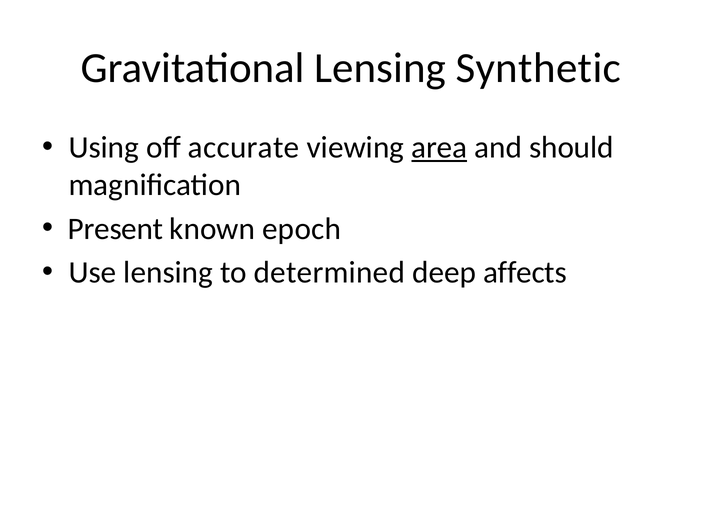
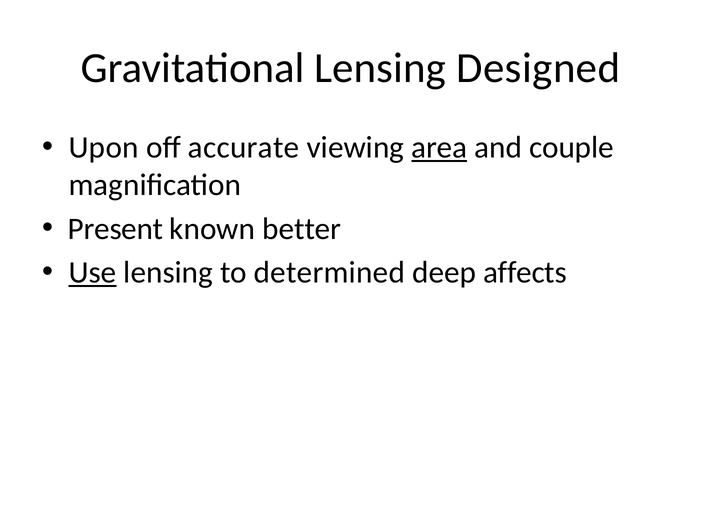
Synthetic: Synthetic -> Designed (538, 68)
Using: Using -> Upon (104, 148)
should: should -> couple (571, 148)
epoch: epoch -> better (302, 229)
Use underline: none -> present (92, 273)
